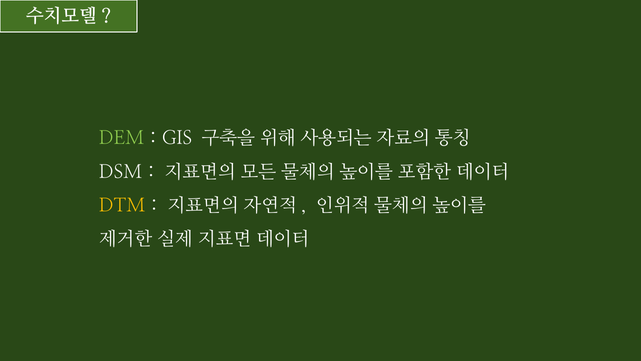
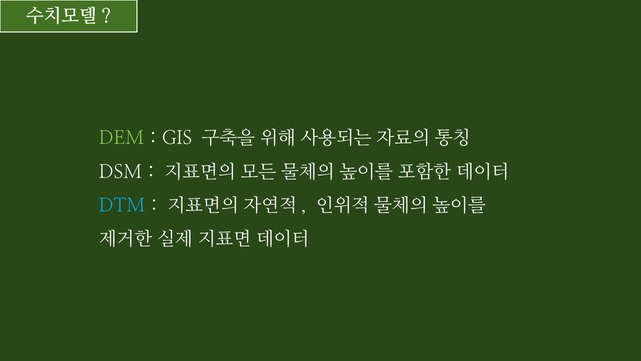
DTM colour: yellow -> light blue (122, 205)
